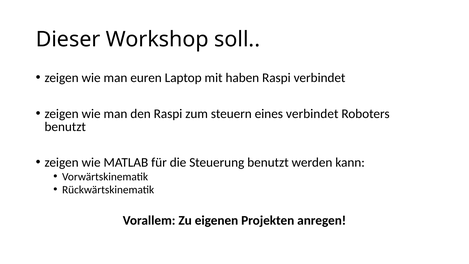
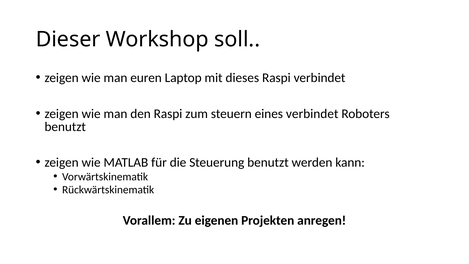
haben: haben -> dieses (242, 78)
